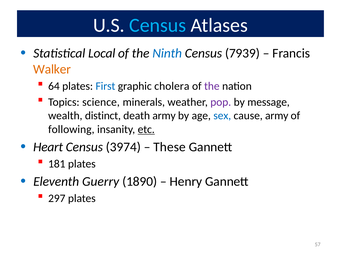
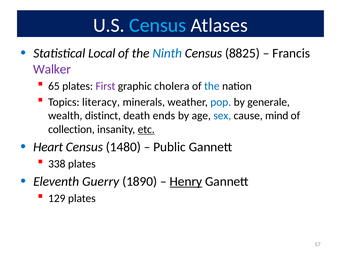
7939: 7939 -> 8825 (242, 53)
Walker colour: orange -> purple (52, 69)
64: 64 -> 65 (54, 86)
First colour: blue -> purple (105, 86)
the colour: purple -> blue (212, 86)
science: science -> literacy (101, 102)
pop colour: purple -> blue (221, 102)
message: message -> generale (269, 102)
death army: army -> ends (164, 116)
cause army: army -> mind (277, 116)
following: following -> collection (71, 129)
3974: 3974 -> 1480 (123, 147)
These: These -> Public (170, 147)
181: 181 -> 338 (57, 164)
Henry underline: none -> present (186, 181)
297: 297 -> 129 (57, 198)
